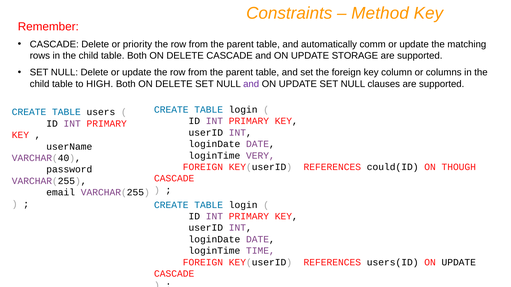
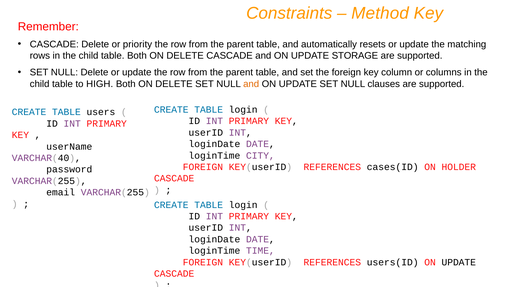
comm: comm -> resets (373, 44)
and colour: purple -> orange (251, 84)
VERY: VERY -> CITY (260, 156)
could(ID: could(ID -> cases(ID (393, 167)
THOUGH: THOUGH -> HOLDER (459, 167)
